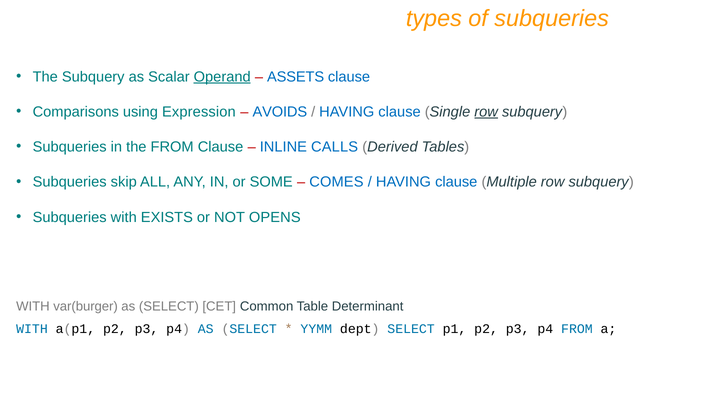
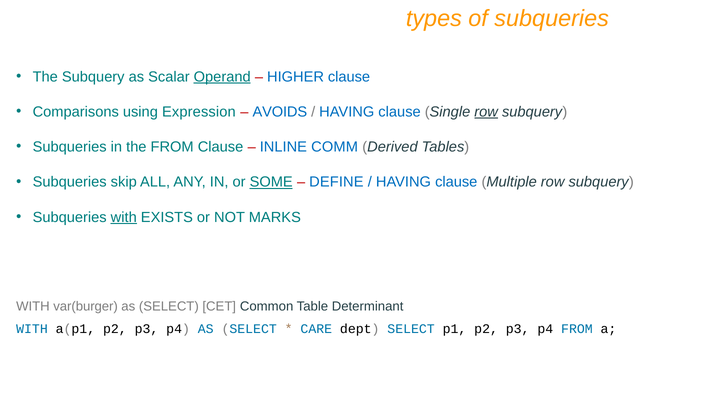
ASSETS: ASSETS -> HIGHER (296, 77)
CALLS: CALLS -> COMM (335, 147)
SOME underline: none -> present (271, 182)
COMES: COMES -> DEFINE (336, 182)
with underline: none -> present (124, 217)
OPENS: OPENS -> MARKS (275, 217)
YYMM: YYMM -> CARE (316, 329)
